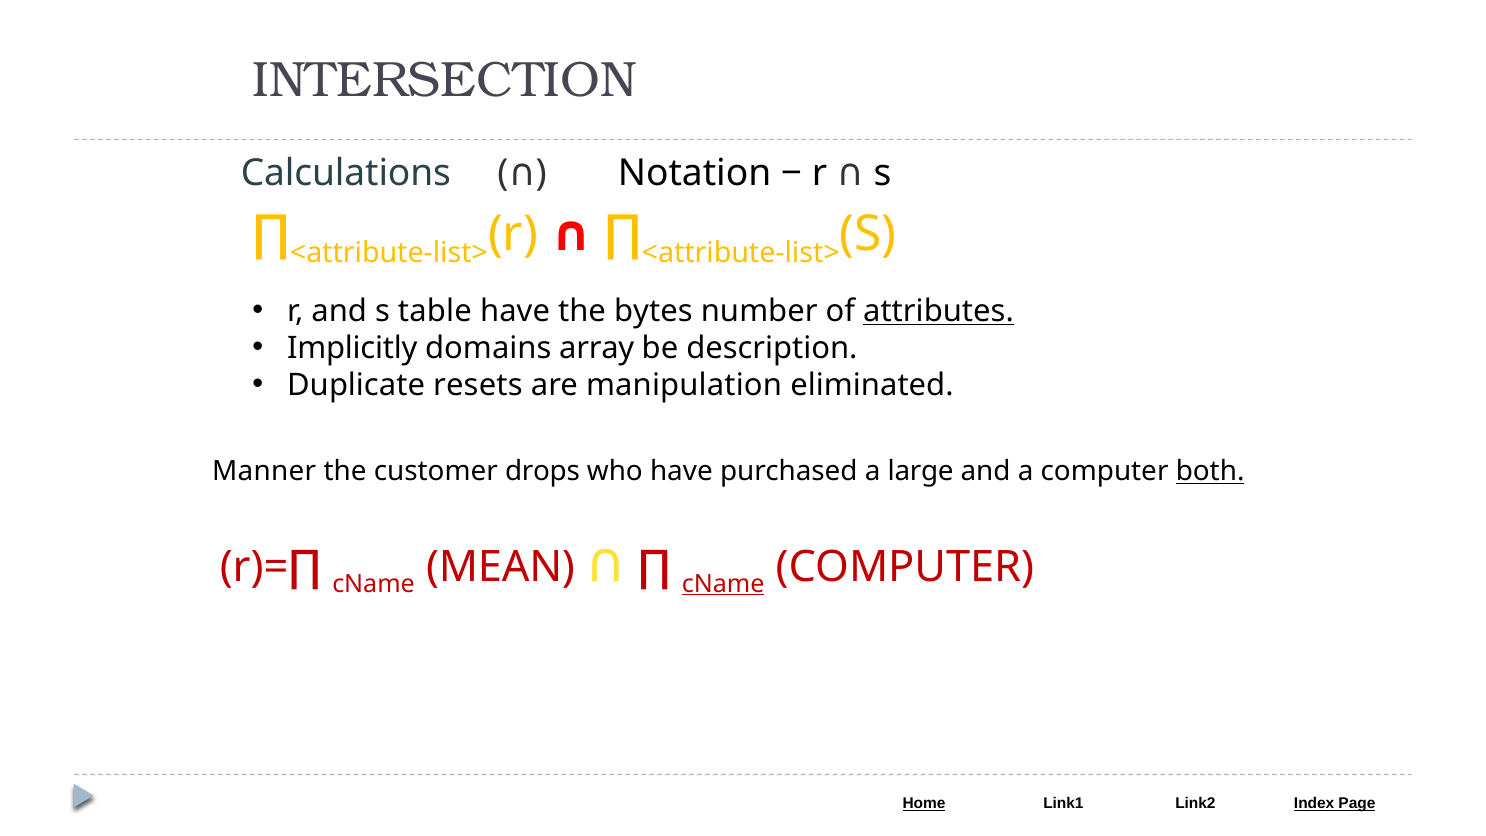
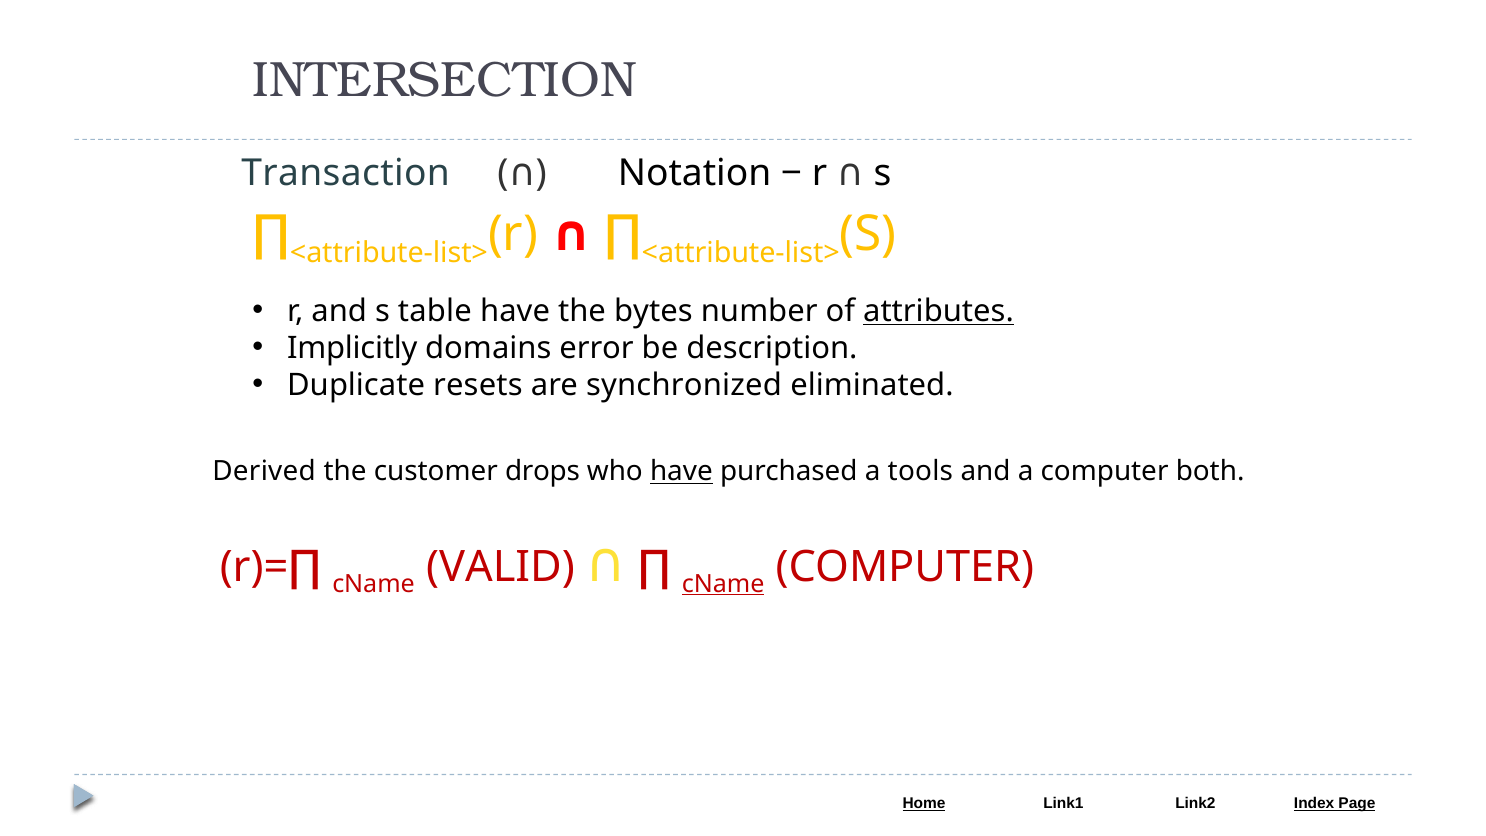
Calculations: Calculations -> Transaction (346, 173)
array: array -> error (597, 348)
manipulation: manipulation -> synchronized (684, 385)
Manner: Manner -> Derived (264, 471)
have underline: none -> present (681, 471)
large: large -> tools (920, 471)
both underline: present -> none (1210, 471)
MEAN: MEAN -> VALID (500, 567)
